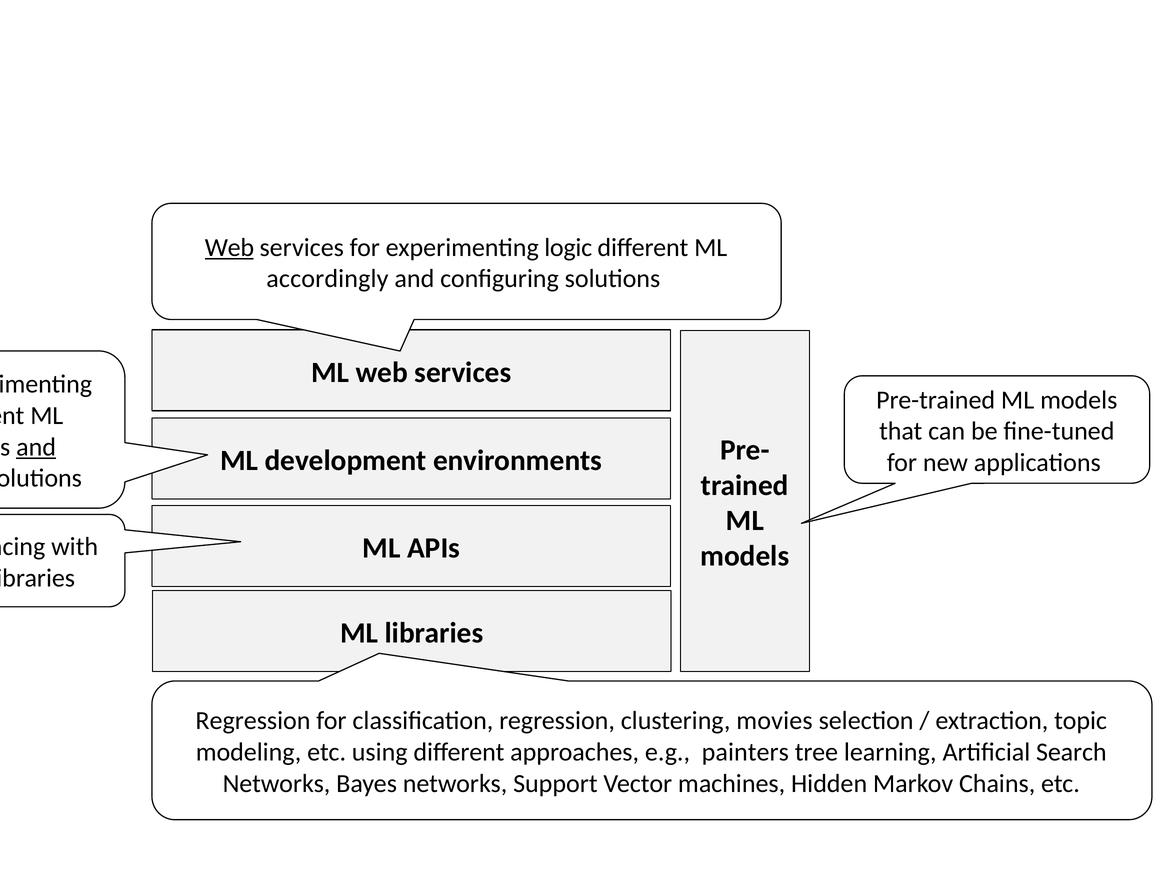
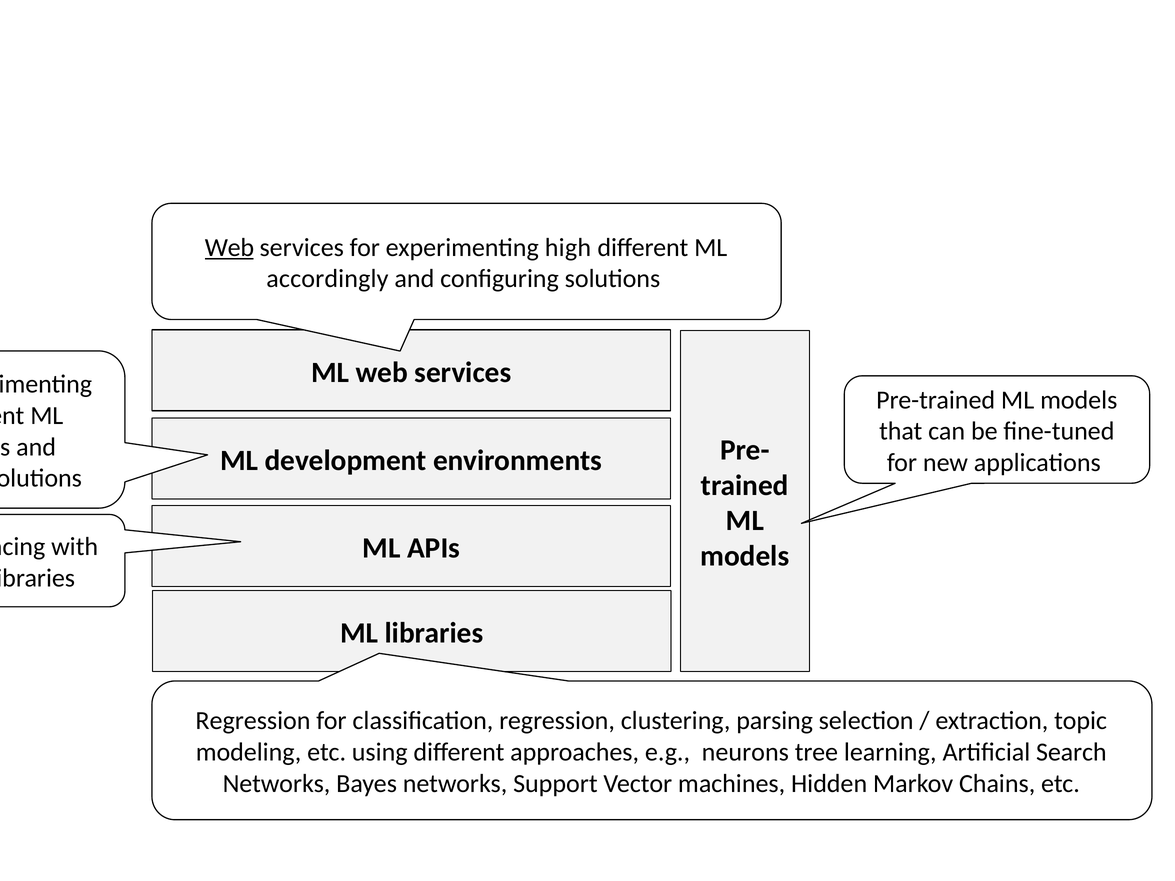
logic: logic -> high (568, 248)
and underline: present -> none (36, 447)
movies: movies -> parsing (775, 721)
painters: painters -> neurons (745, 752)
